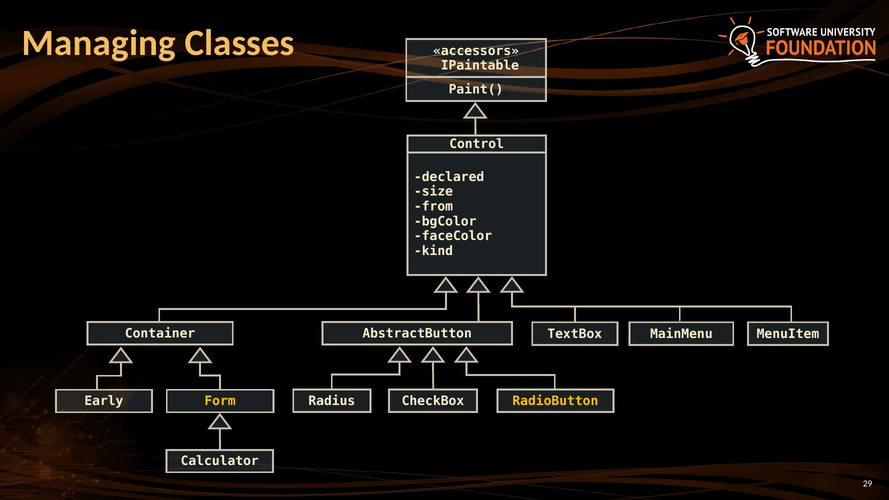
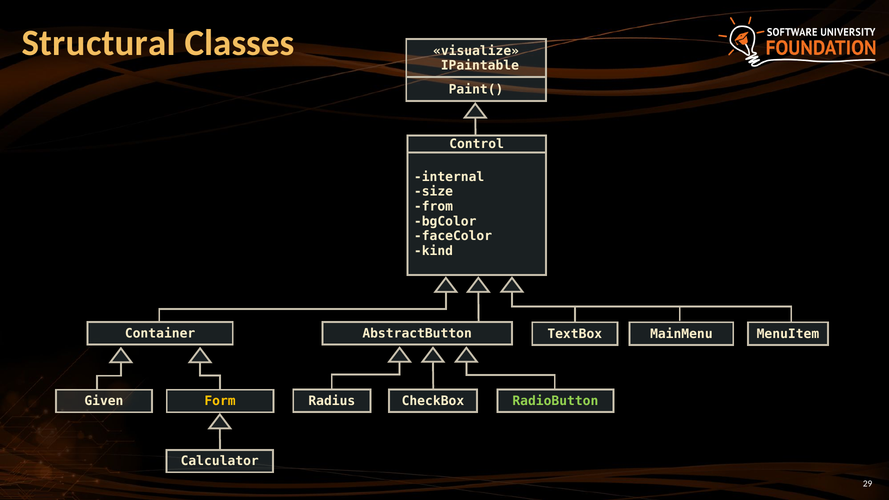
Managing: Managing -> Structural (99, 43)
accessors: accessors -> visualize (476, 51)
declared: declared -> internal (449, 177)
RadioButton colour: yellow -> light green (555, 401)
Early: Early -> Given (104, 401)
